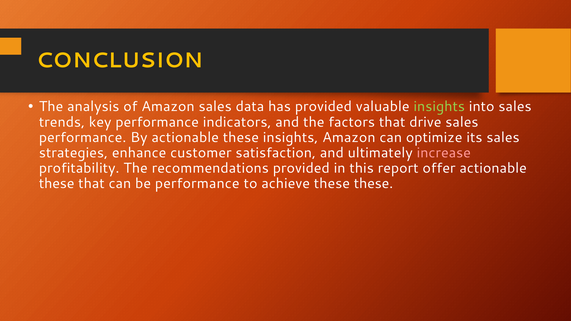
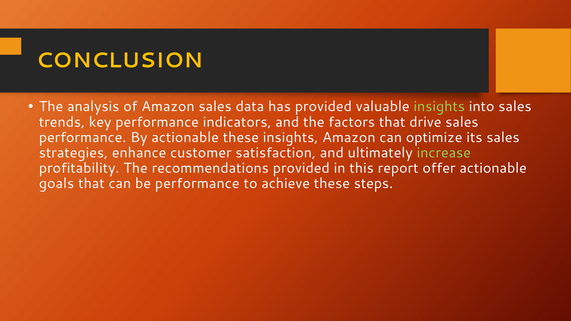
increase colour: pink -> light green (444, 153)
these: these -> goals (57, 184)
these these: these -> steps (373, 184)
